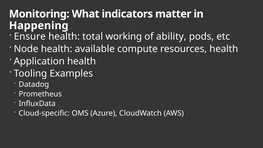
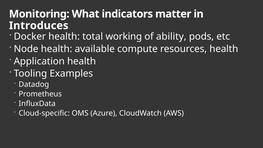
Happening: Happening -> Introduces (39, 26)
Ensure: Ensure -> Docker (30, 36)
